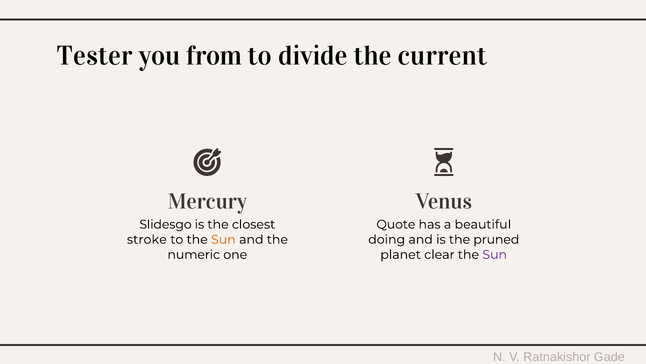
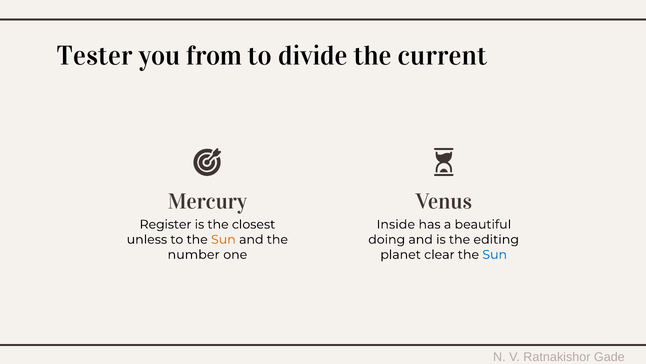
Slidesgo: Slidesgo -> Register (165, 224)
Quote: Quote -> Inside (396, 224)
stroke: stroke -> unless (147, 239)
pruned: pruned -> editing (496, 239)
numeric: numeric -> number (194, 254)
Sun colour: purple -> blue (495, 254)
